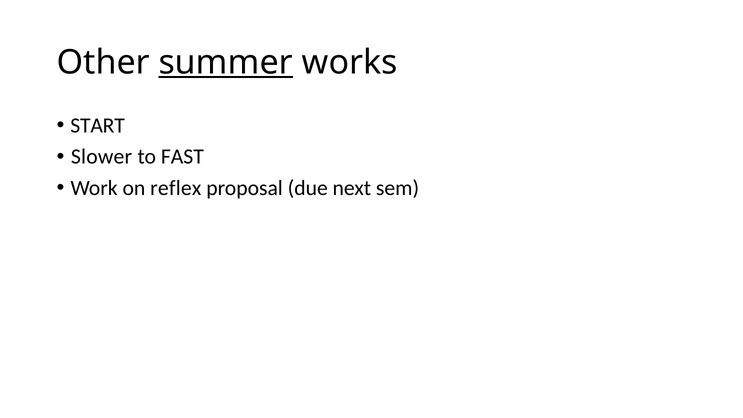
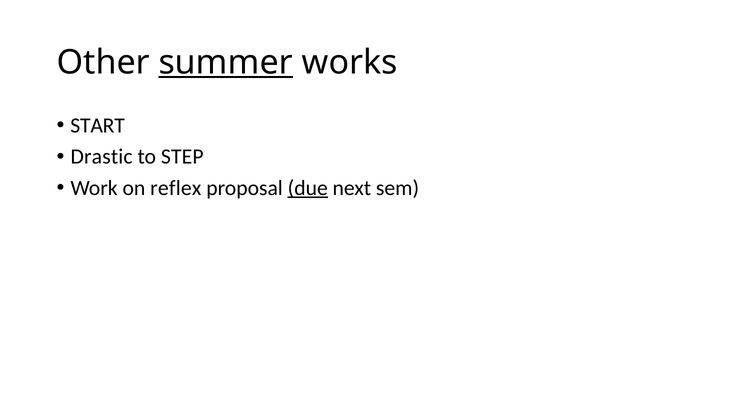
Slower: Slower -> Drastic (102, 157)
FAST: FAST -> STEP (182, 157)
due underline: none -> present (308, 188)
